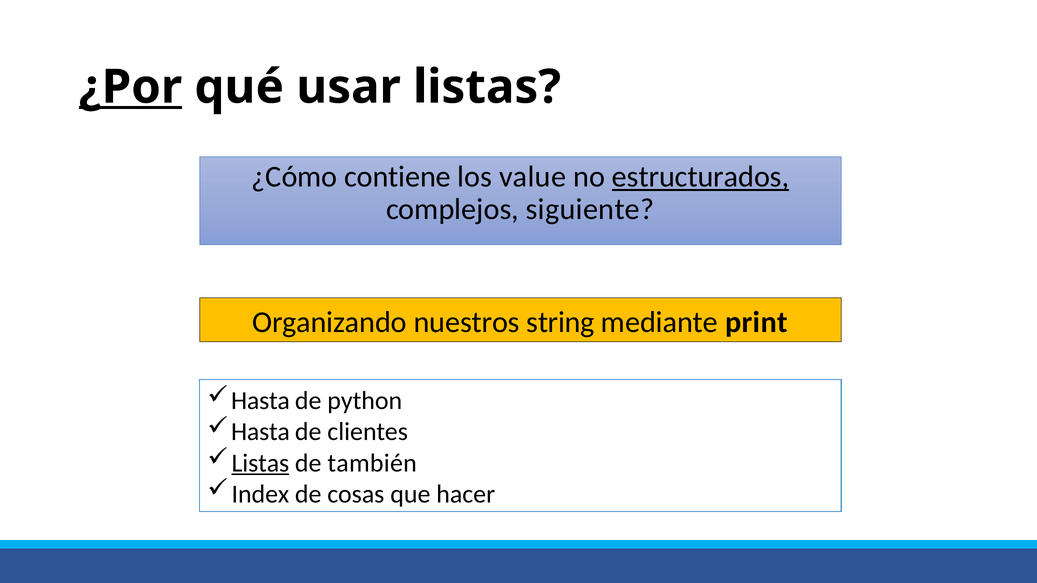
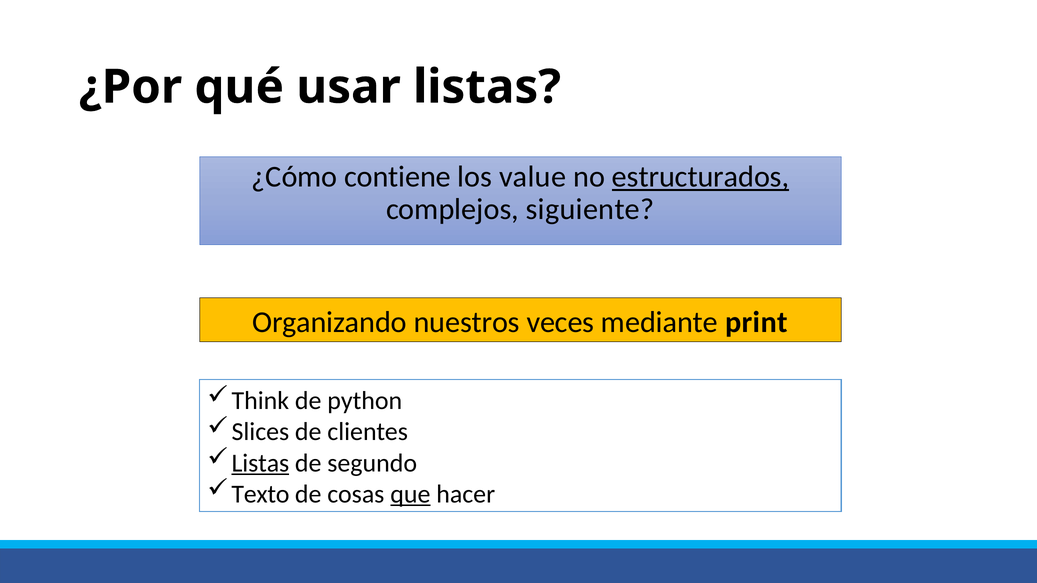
¿Por underline: present -> none (131, 87)
string: string -> veces (560, 322)
Hasta: Hasta -> Think (260, 401)
Hasta: Hasta -> Slices (260, 432)
también: también -> segundo (372, 463)
Index: Index -> Texto (260, 494)
que underline: none -> present (410, 494)
